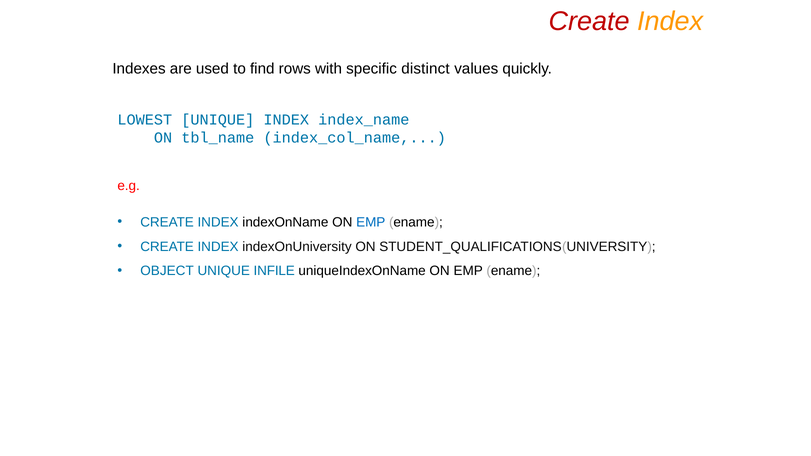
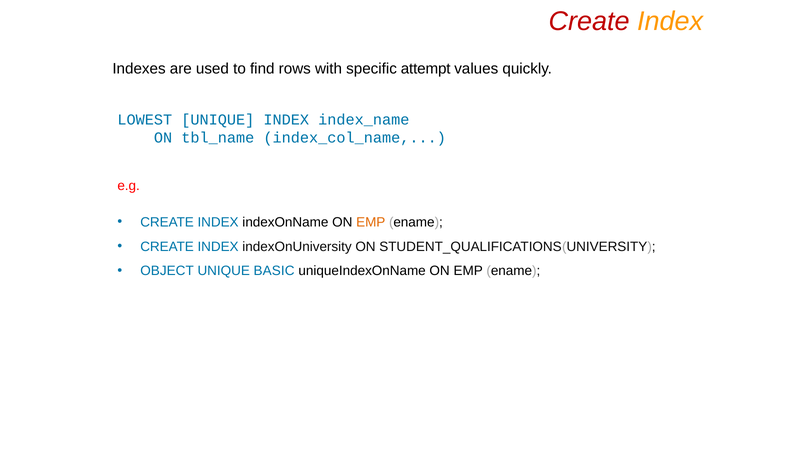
distinct: distinct -> attempt (426, 69)
EMP colour: blue -> orange (371, 222)
INFILE: INFILE -> BASIC (274, 271)
